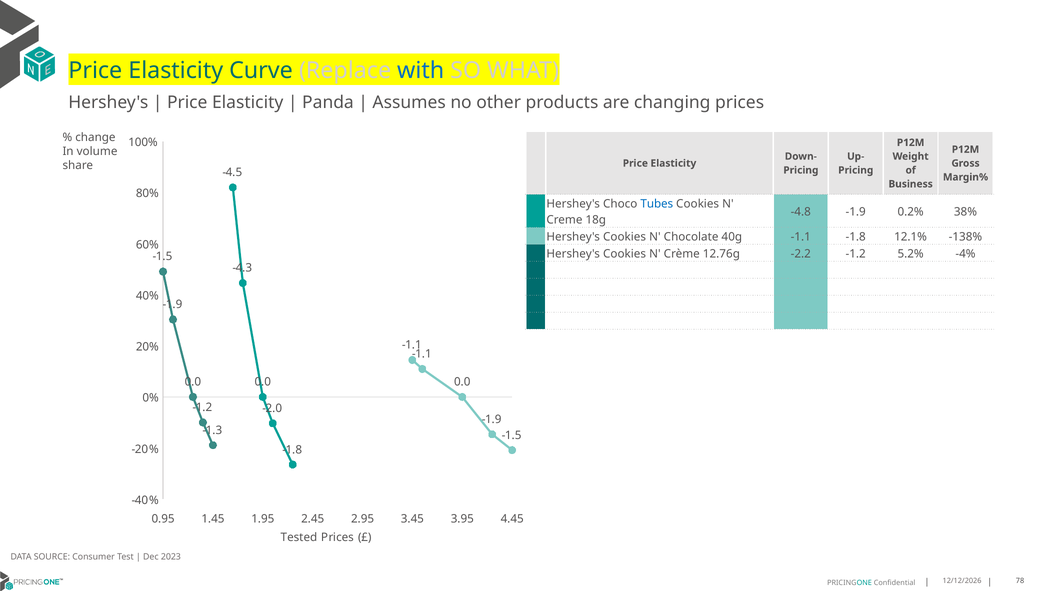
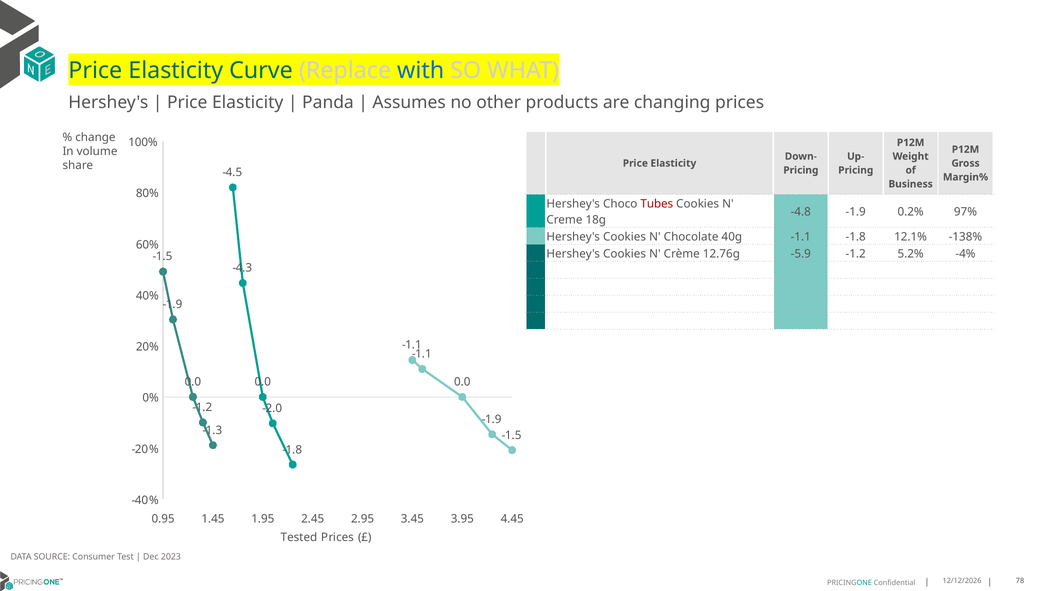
Tubes colour: blue -> red (657, 204)
38%: 38% -> 97% (965, 212)
-2.2: -2.2 -> -5.9 (801, 254)
